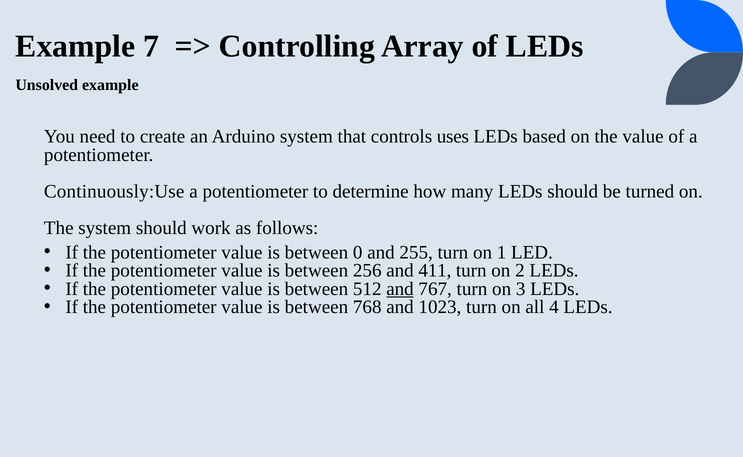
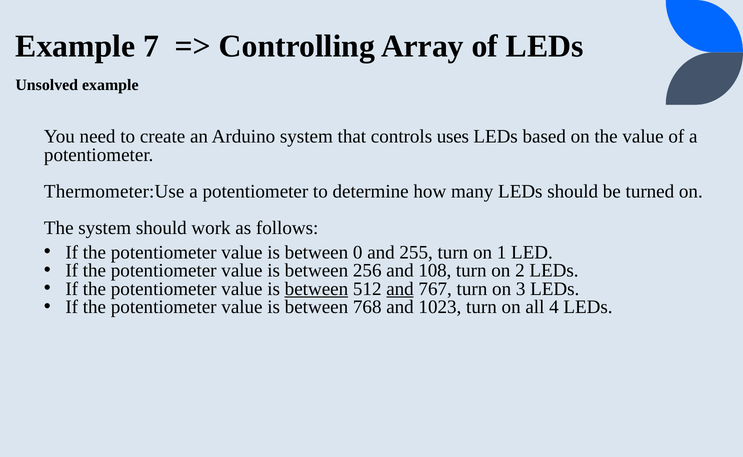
Continuously:Use: Continuously:Use -> Thermometer:Use (114, 191)
411: 411 -> 108 (435, 271)
between underline: none -> present (316, 289)
